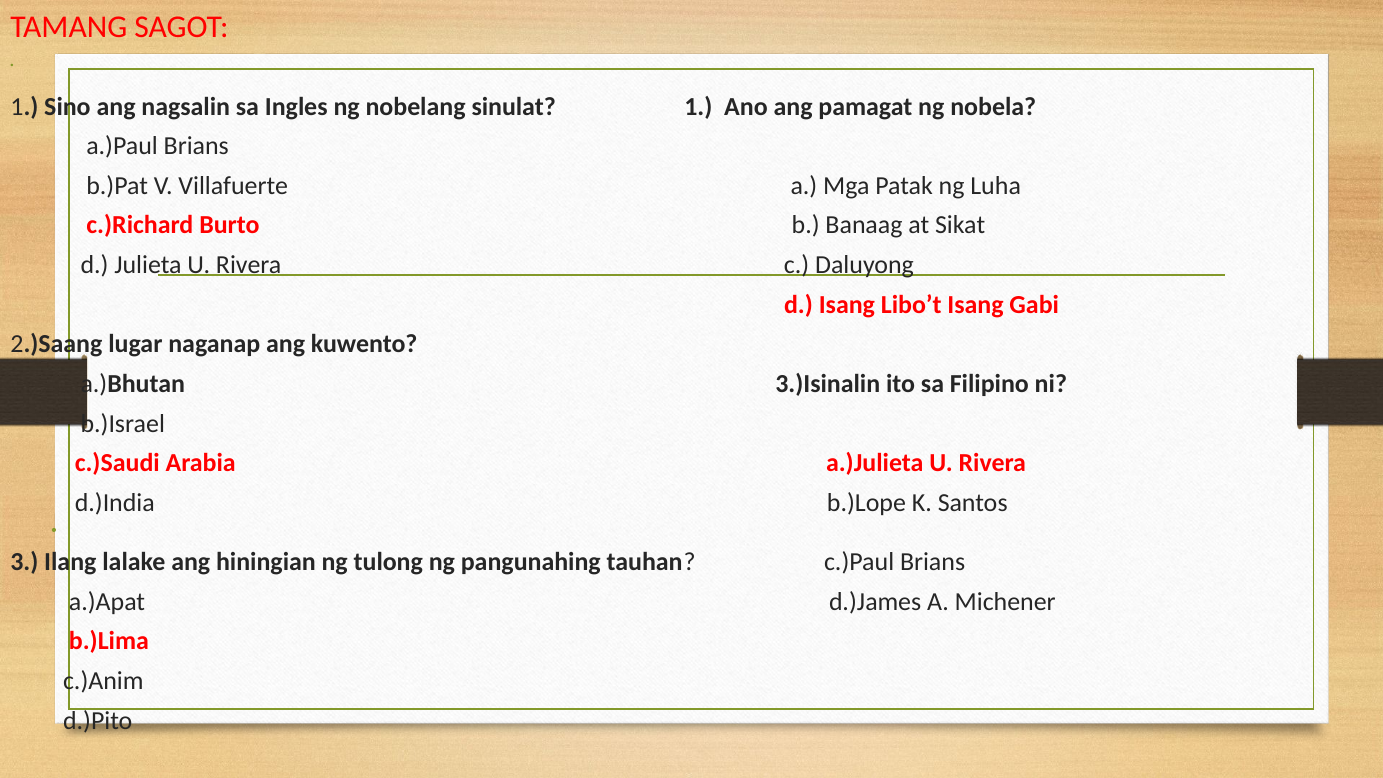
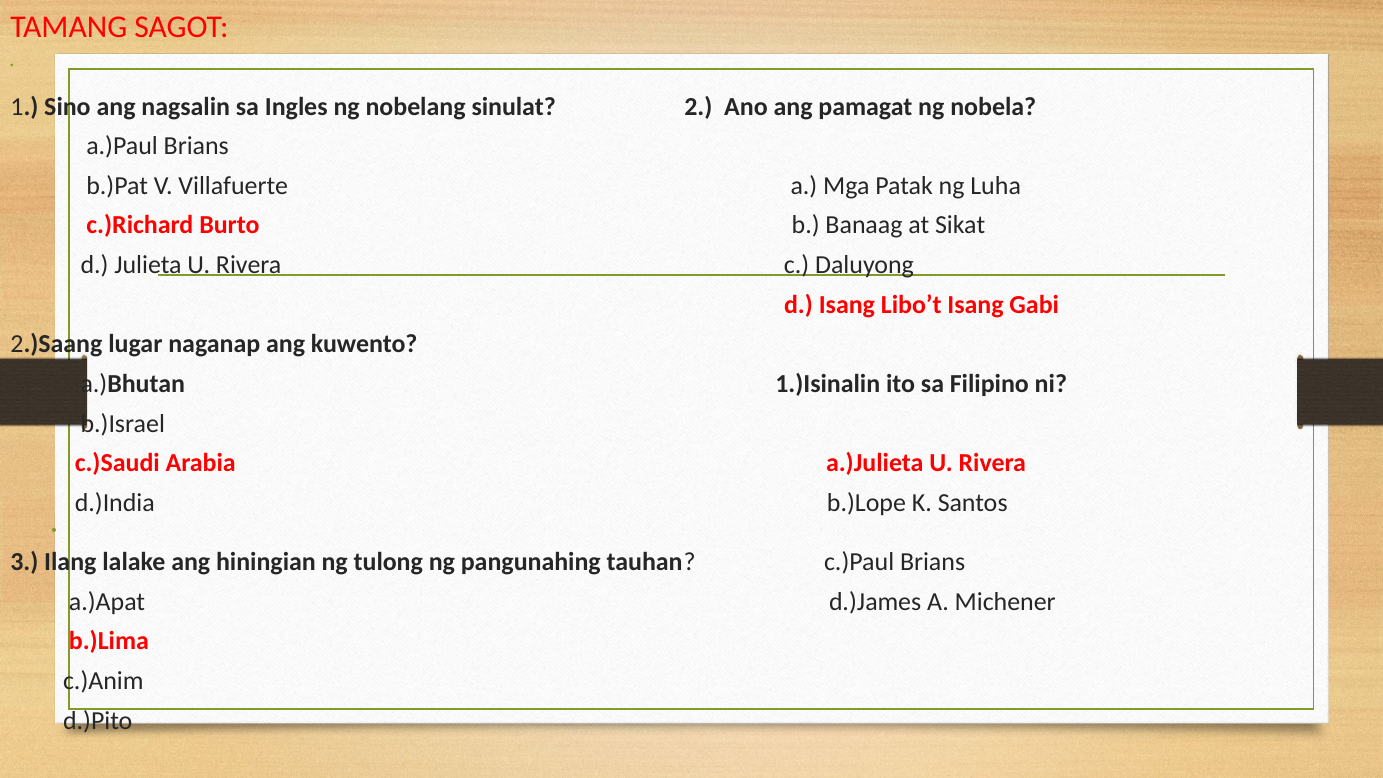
sinulat 1: 1 -> 2 (698, 107)
3.)Isinalin: 3.)Isinalin -> 1.)Isinalin (828, 384)
